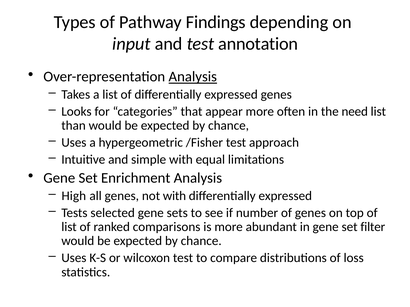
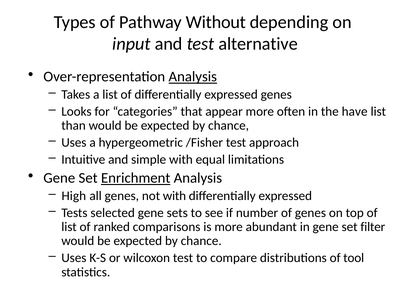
Findings: Findings -> Without (216, 22)
annotation: annotation -> alternative (258, 44)
need: need -> have (355, 112)
Enrichment underline: none -> present (136, 178)
loss: loss -> tool (354, 258)
